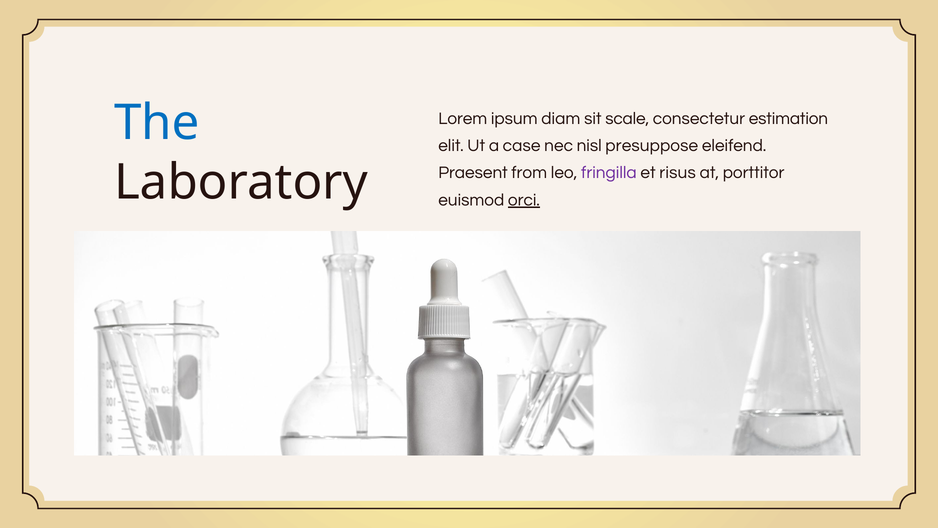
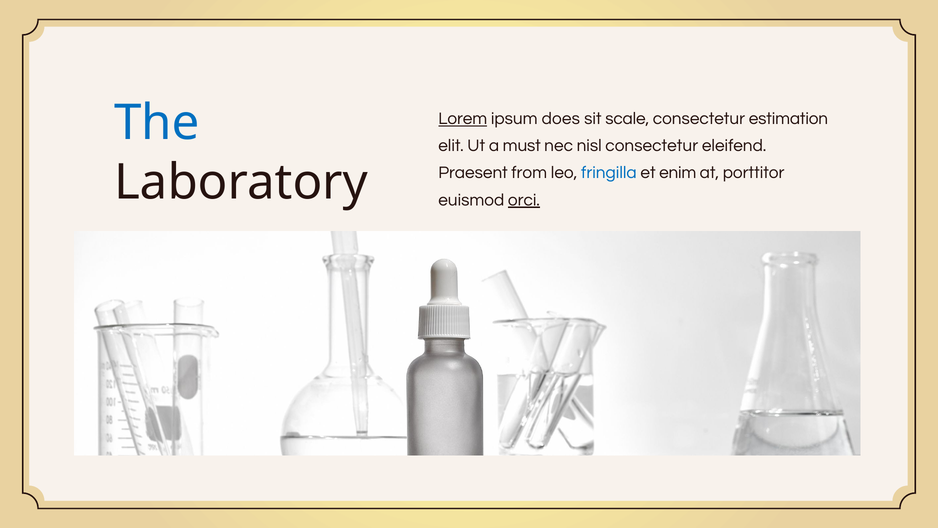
Lorem underline: none -> present (463, 119)
diam: diam -> does (561, 119)
case: case -> must (522, 146)
nisl presuppose: presuppose -> consectetur (652, 146)
fringilla colour: purple -> blue (609, 173)
risus: risus -> enim (678, 173)
